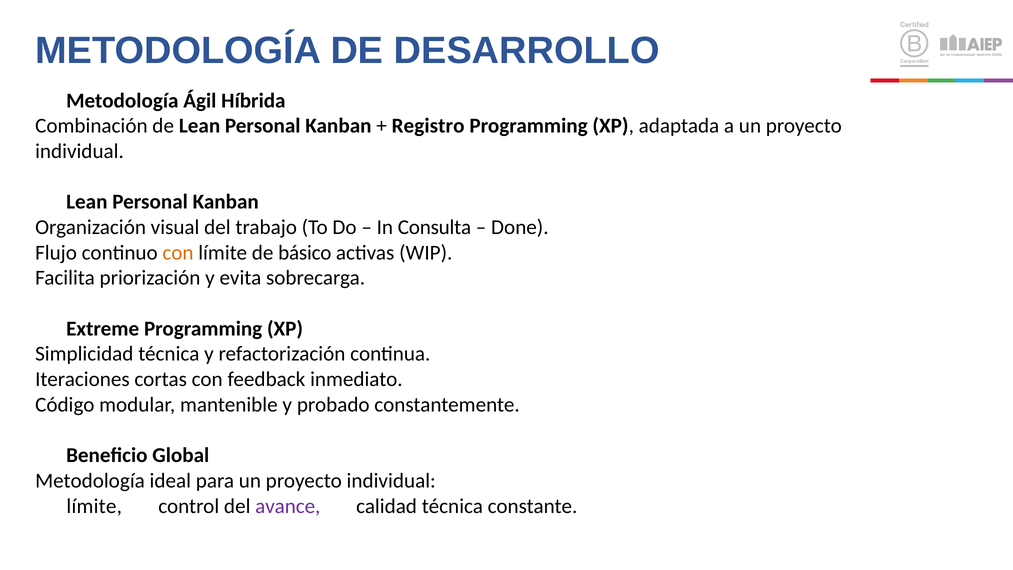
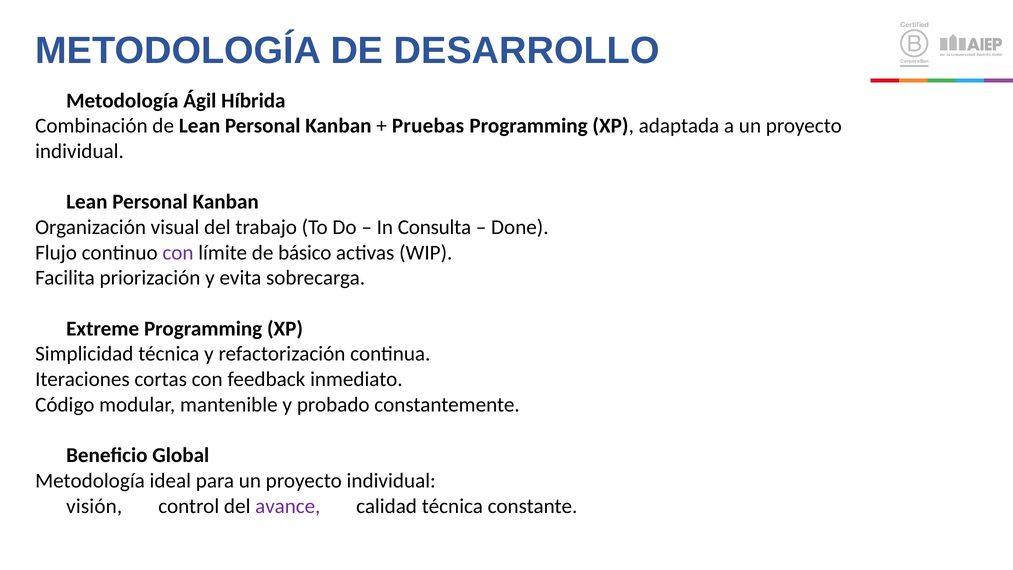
Registro: Registro -> Pruebas (428, 126)
con colour: orange -> purple (178, 253)
límite: límite -> visión (94, 506)
